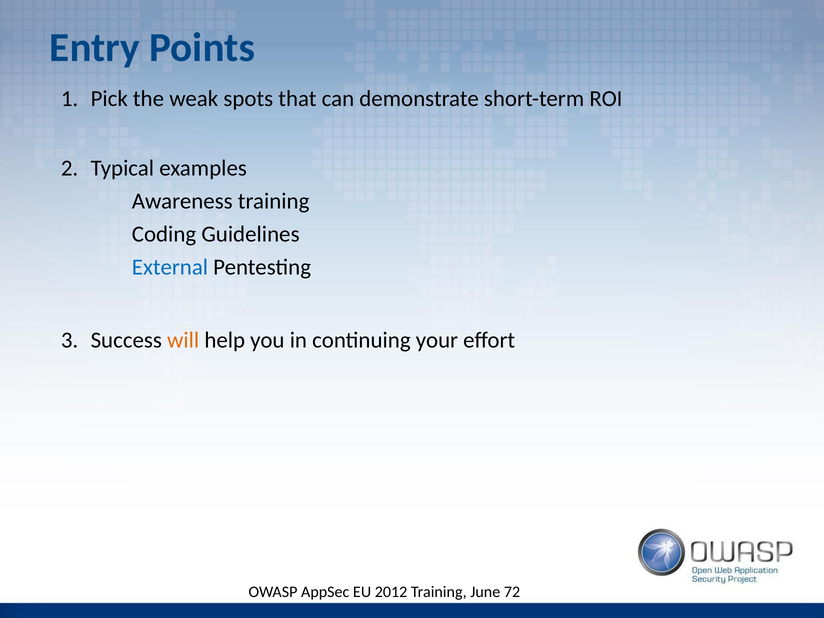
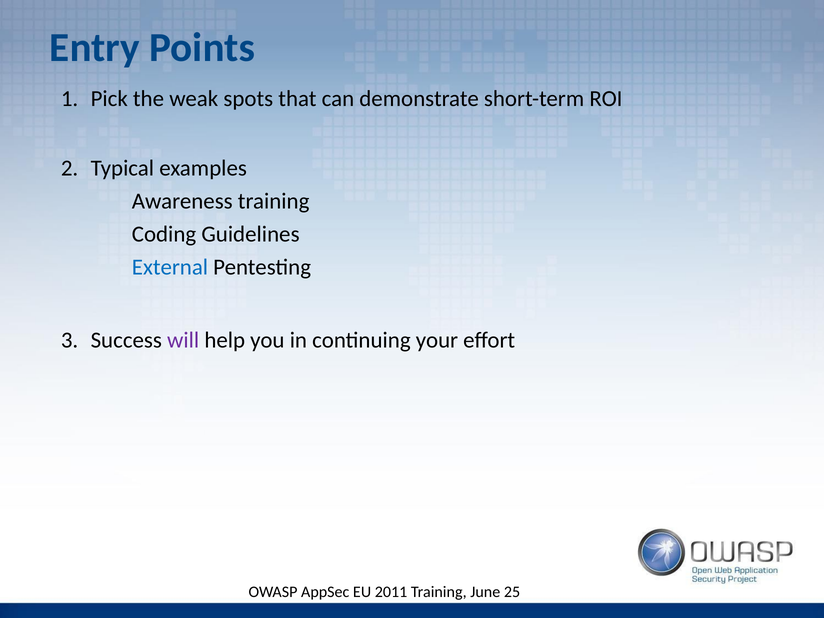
will colour: orange -> purple (183, 340)
2012: 2012 -> 2011 (391, 592)
72: 72 -> 25 (512, 592)
